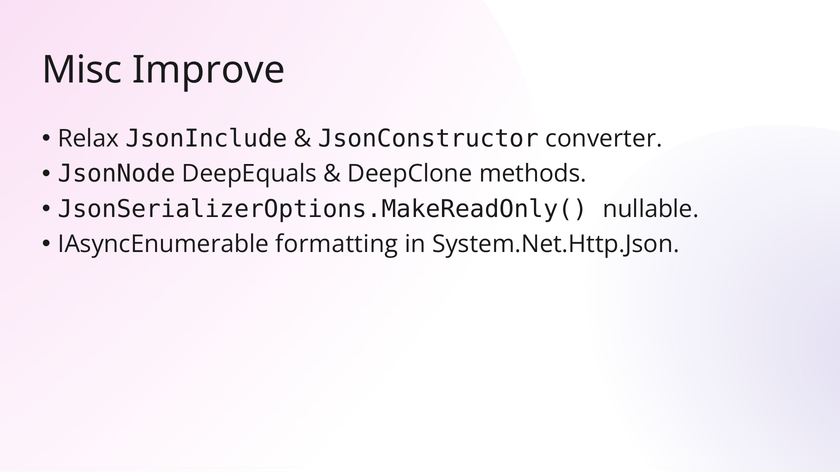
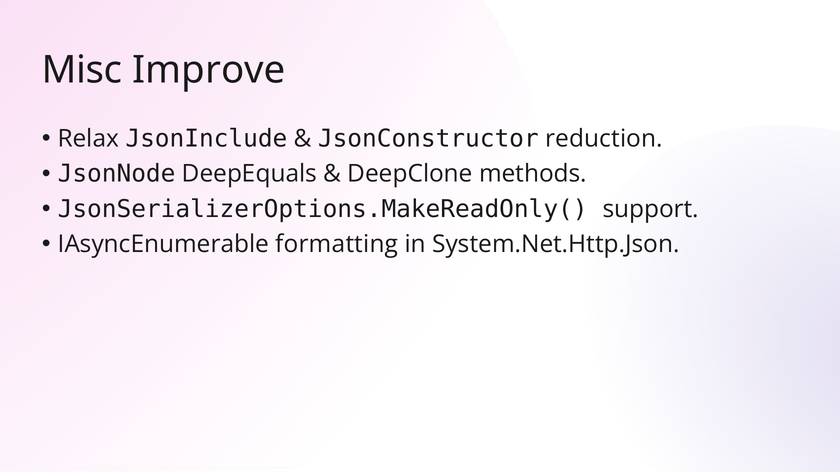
converter: converter -> reduction (604, 139)
nullable: nullable -> support (651, 209)
